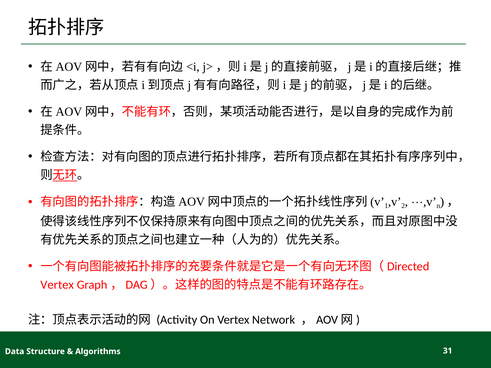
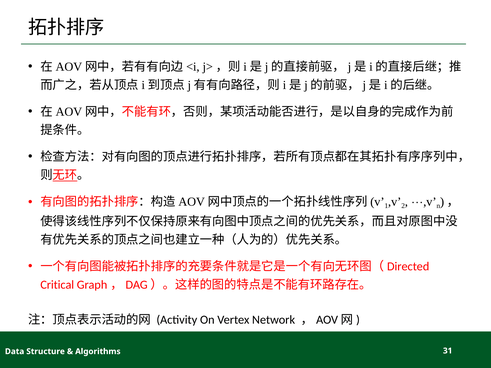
Vertex: Vertex -> Critical (57, 285)
